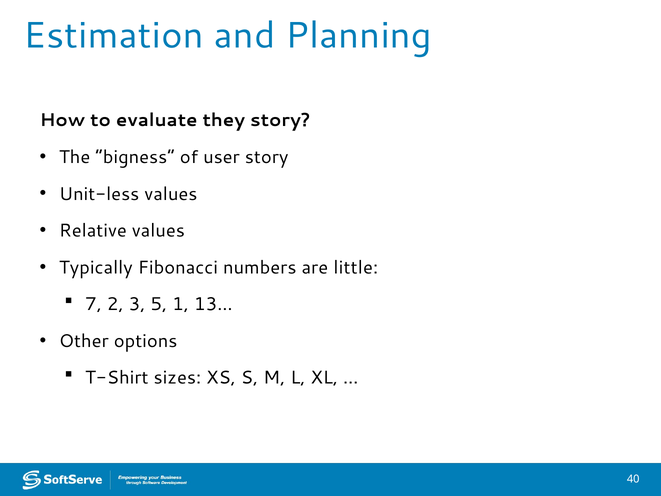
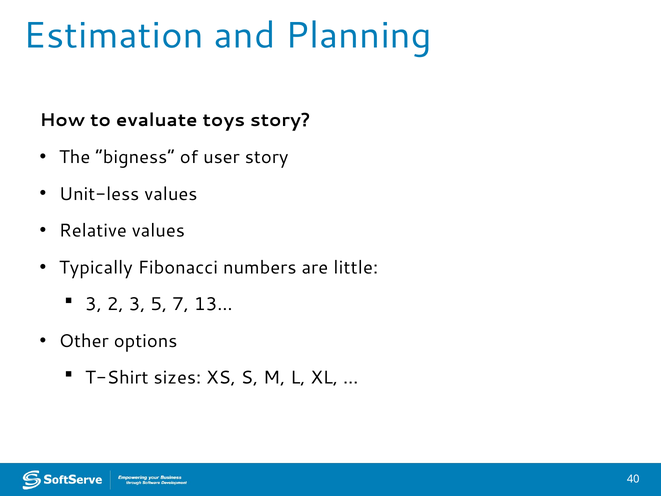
they: they -> toys (224, 120)
7: 7 -> 3 (93, 304)
1: 1 -> 7 (181, 304)
